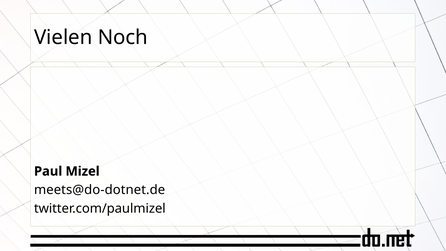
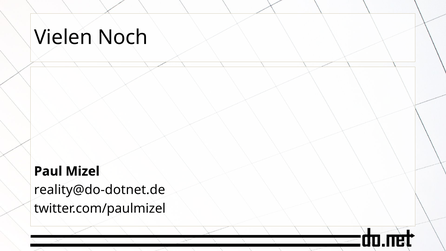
meets@do-dotnet.de: meets@do-dotnet.de -> reality@do-dotnet.de (100, 190)
